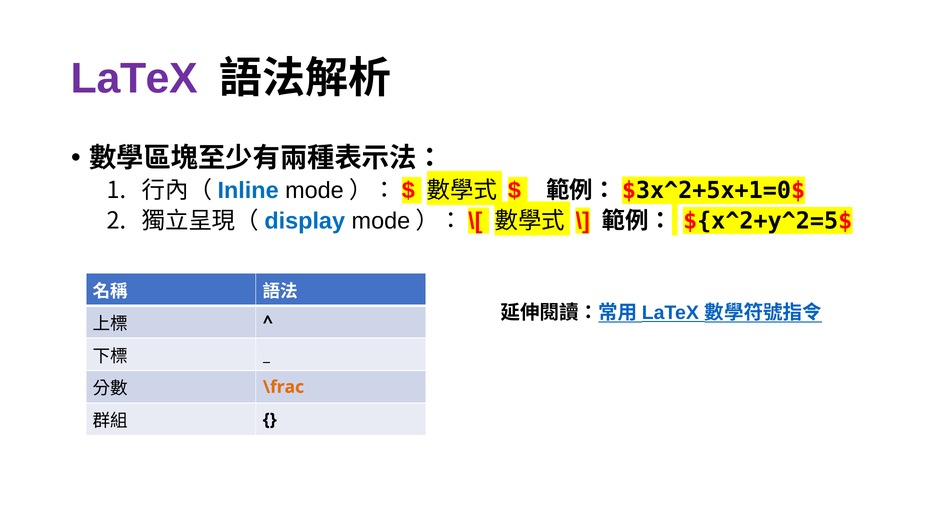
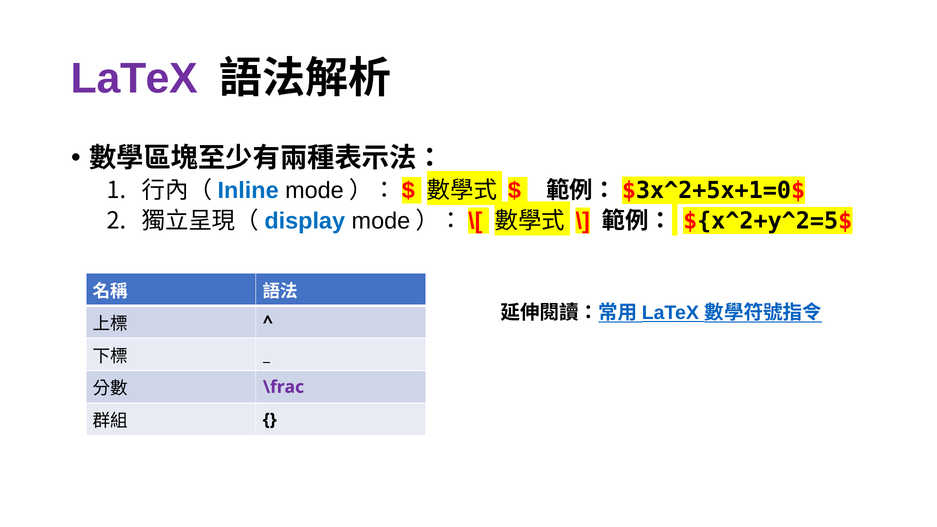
\frac colour: orange -> purple (283, 387)
